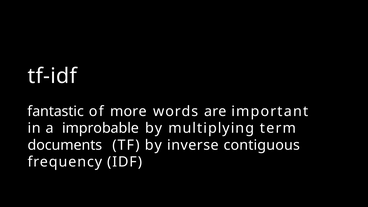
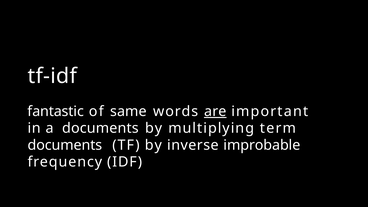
more: more -> same (128, 111)
are underline: none -> present (215, 111)
a improbable: improbable -> documents (100, 128)
contiguous: contiguous -> improbable (262, 145)
